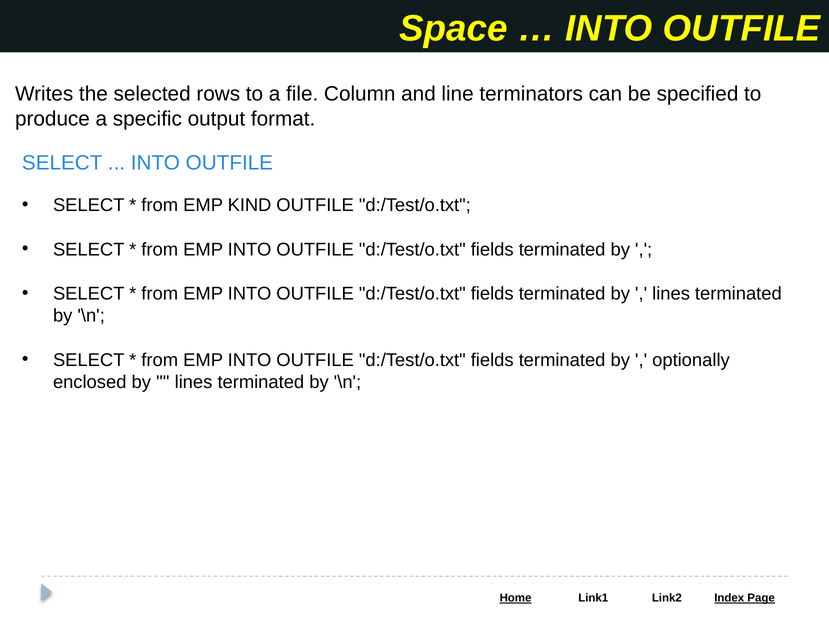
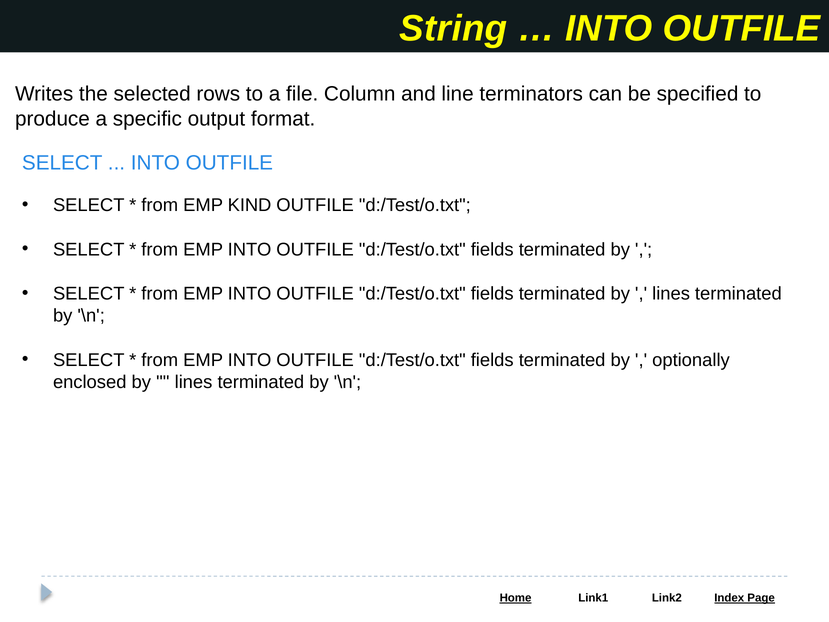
Space: Space -> String (453, 29)
